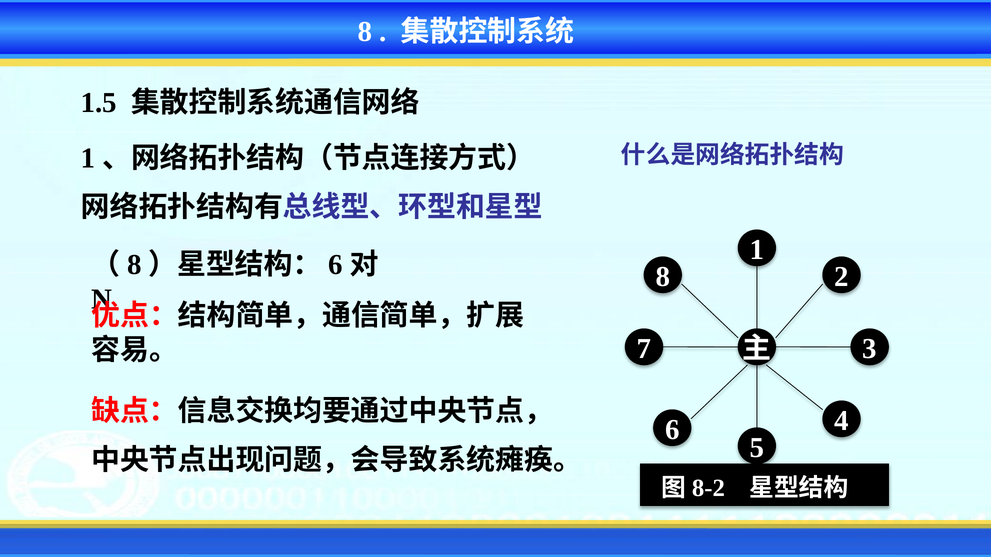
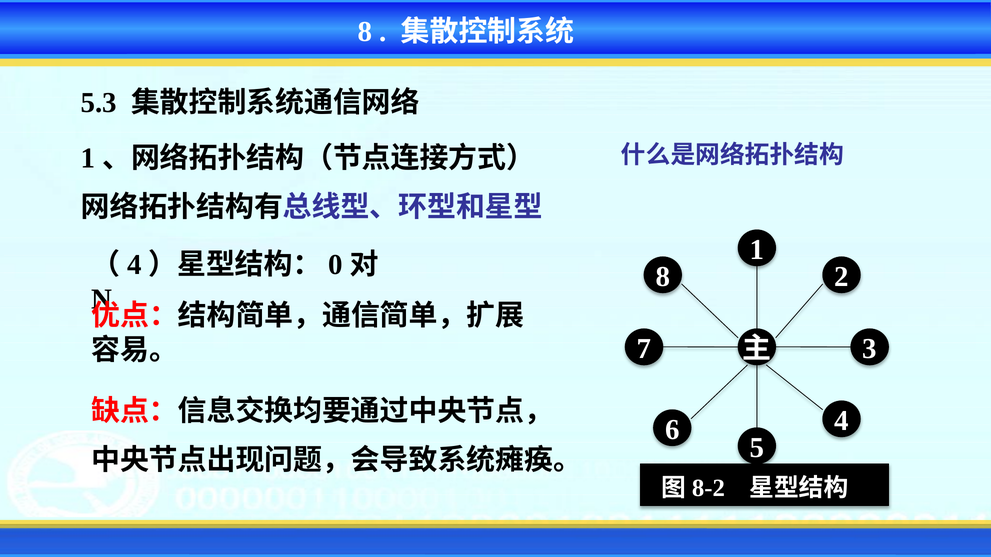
1.5: 1.5 -> 5.3 (99, 103)
8: 8 -> 4 (134, 265)
6: 6 -> 0 (336, 265)
